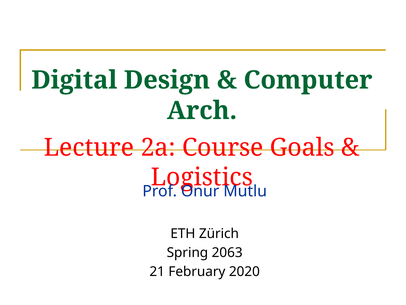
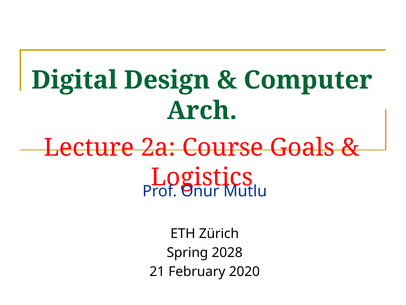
2063: 2063 -> 2028 (227, 252)
